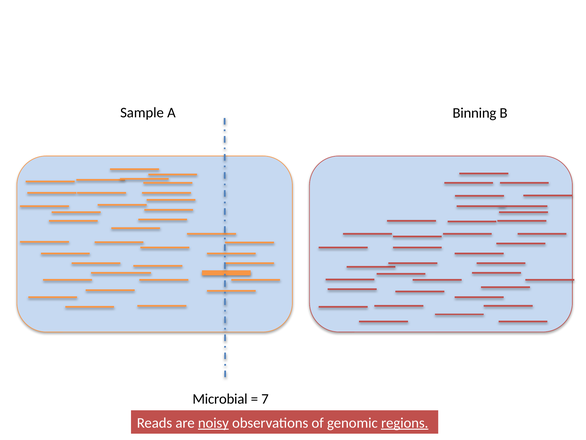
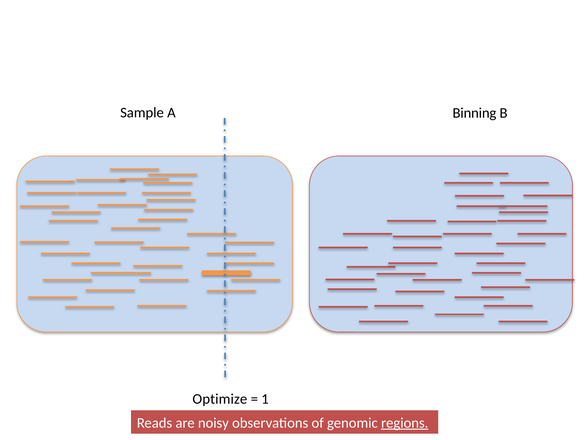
Microbial: Microbial -> Optimize (220, 398)
7: 7 -> 1 (265, 398)
noisy underline: present -> none (213, 422)
